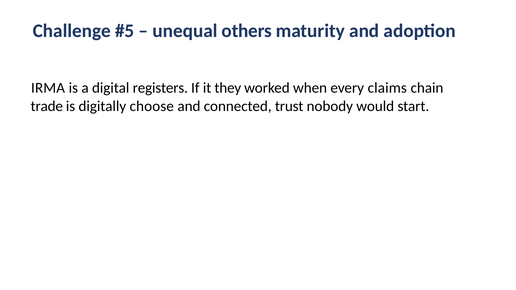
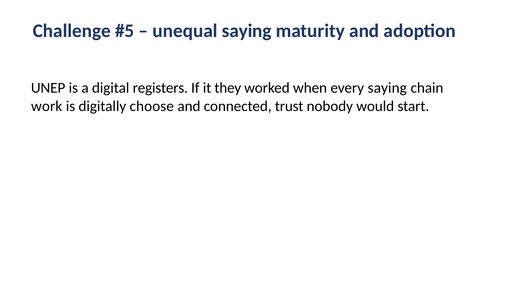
unequal others: others -> saying (247, 31)
IRMA: IRMA -> UNEP (48, 88)
every claims: claims -> saying (387, 88)
trade: trade -> work (47, 106)
